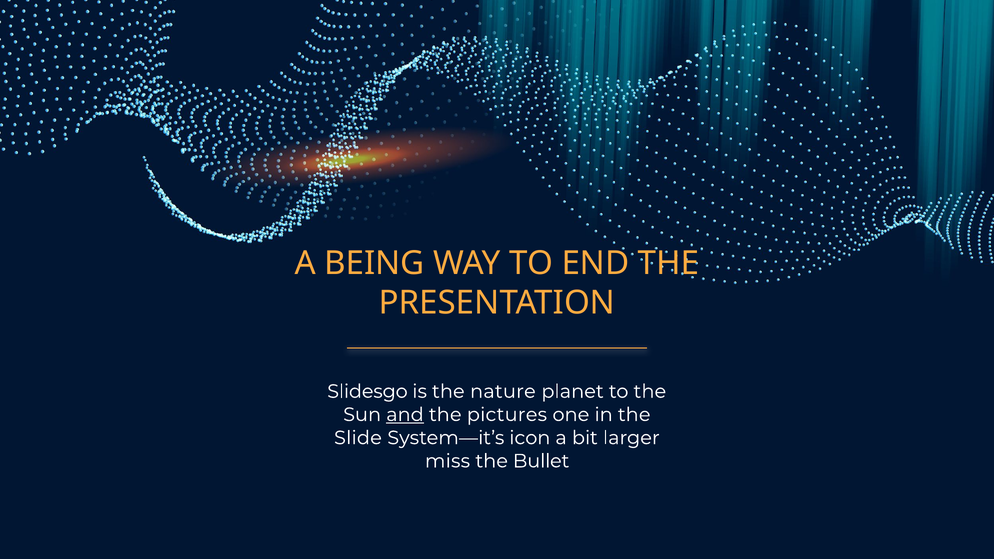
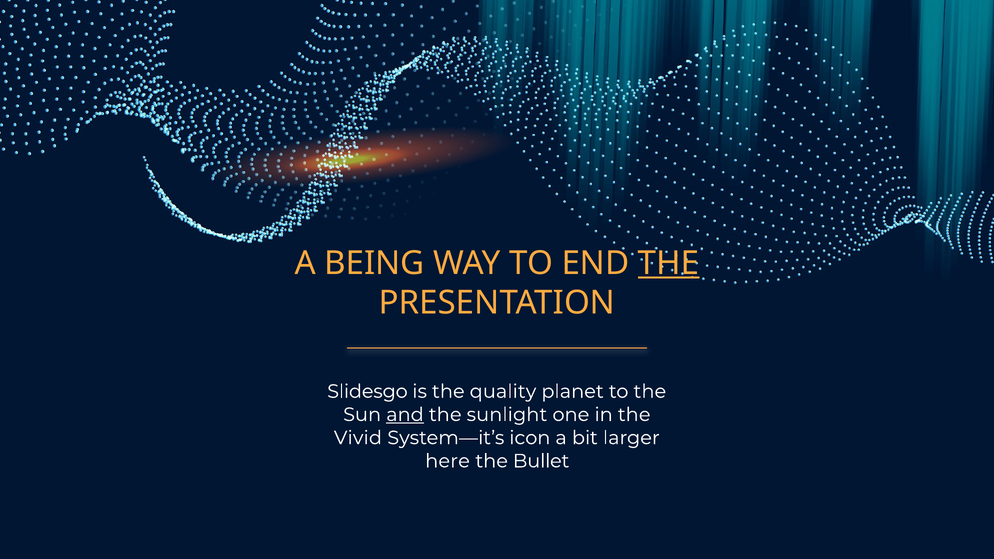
THE underline: none -> present (669, 263)
nature: nature -> quality (503, 392)
pictures: pictures -> sunlight (507, 415)
Slide: Slide -> Vivid (358, 438)
miss: miss -> here (448, 461)
